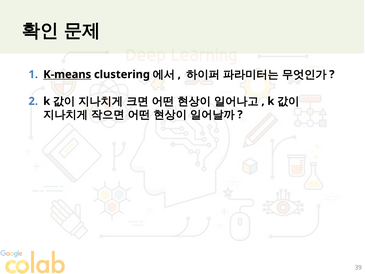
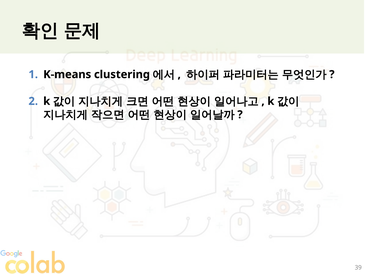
K-means underline: present -> none (67, 74)
